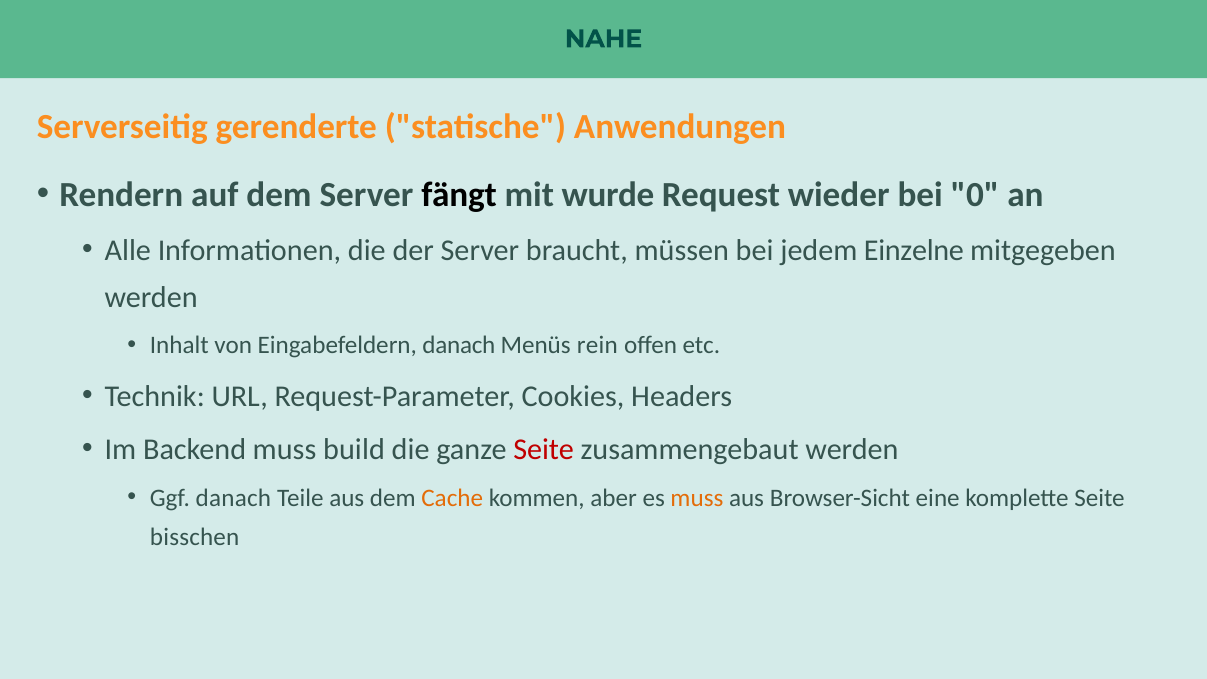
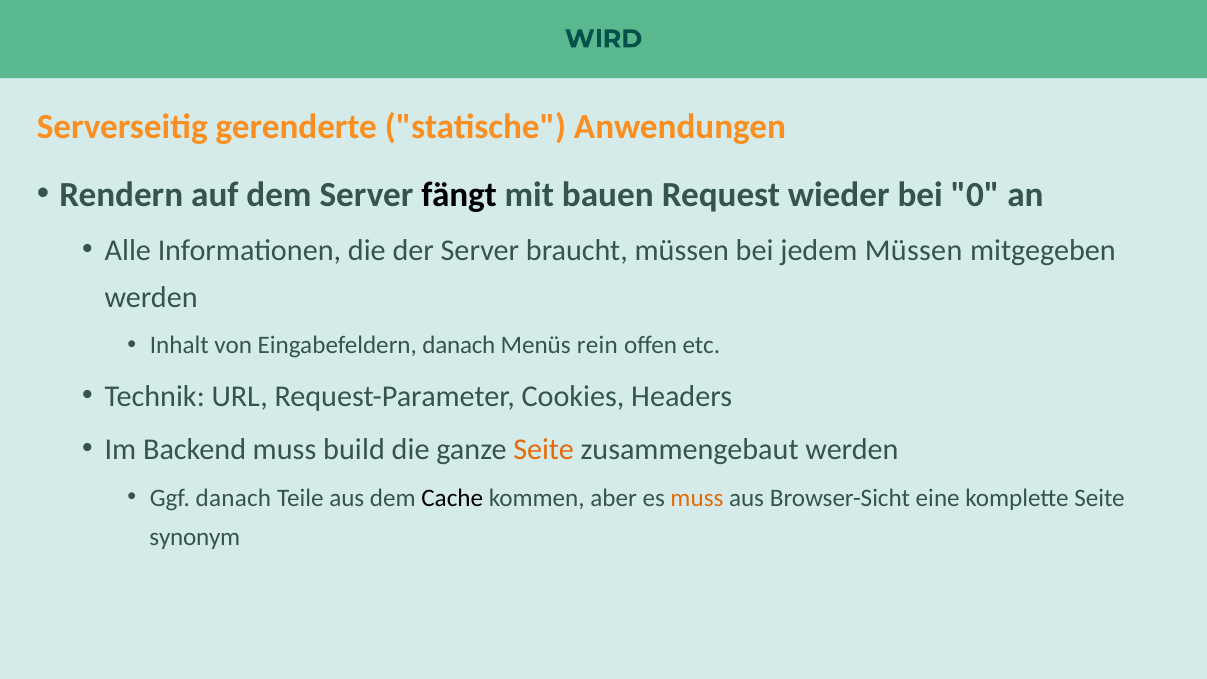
NAHE: NAHE -> WIRD (604, 39)
wurde: wurde -> bauen (608, 194)
jedem Einzelne: Einzelne -> Müssen (914, 250)
Seite colour: red -> orange (544, 450)
Cache colour: orange -> black (452, 498)
bisschen: bisschen -> synonym (195, 537)
